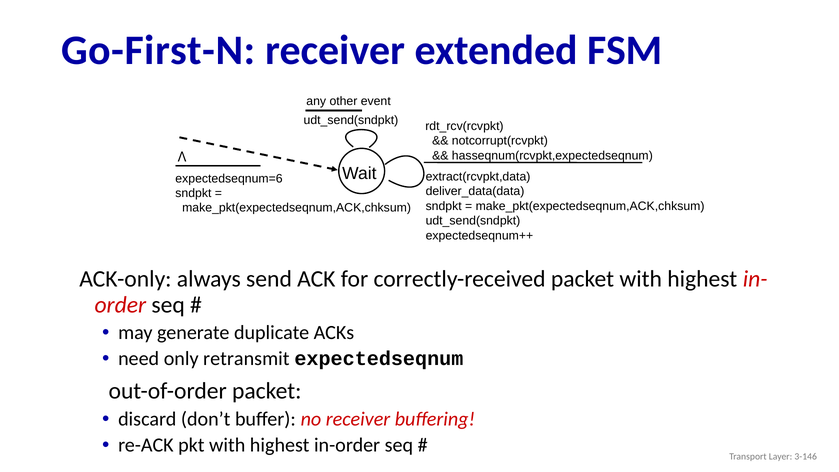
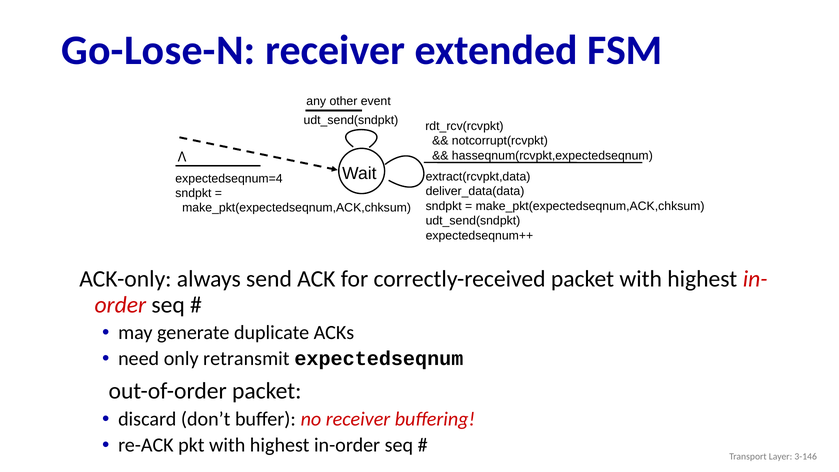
Go-First-N: Go-First-N -> Go-Lose-N (158, 50)
expectedseqnum=6: expectedseqnum=6 -> expectedseqnum=4 (229, 178)
